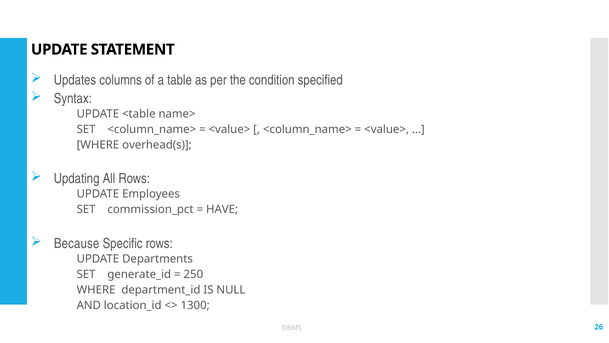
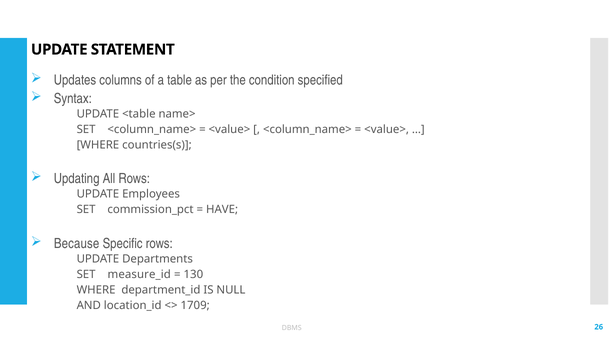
overhead(s: overhead(s -> countries(s (157, 145)
generate_id: generate_id -> measure_id (139, 274)
250: 250 -> 130 (193, 274)
1300: 1300 -> 1709 (195, 305)
